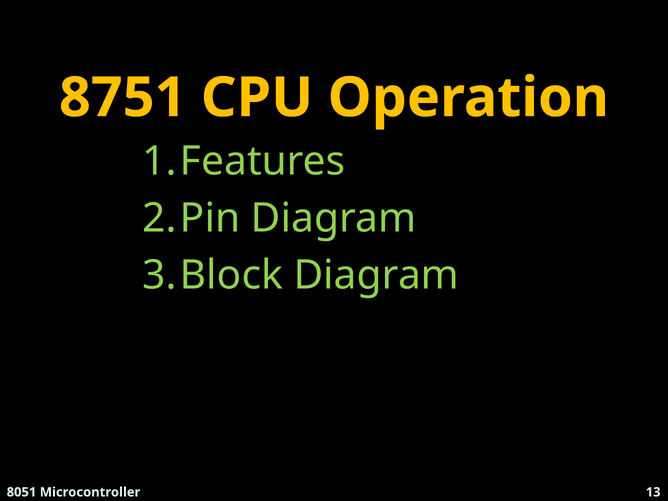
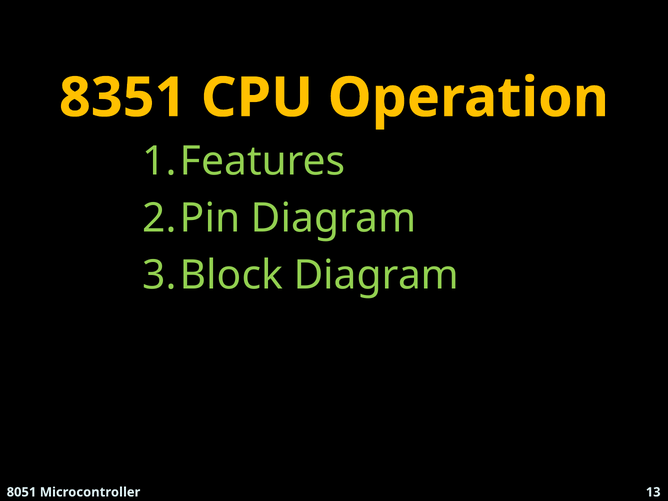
8751: 8751 -> 8351 (123, 98)
